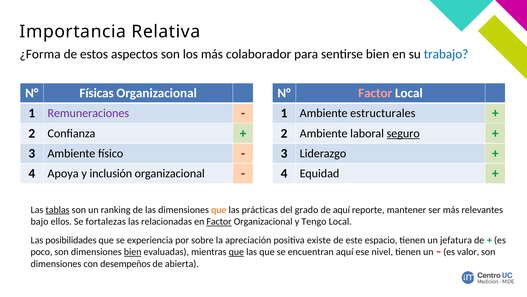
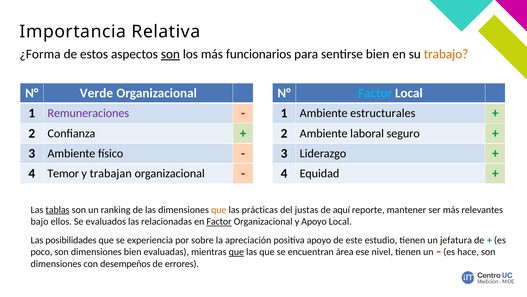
son underline: none -> present (170, 54)
colaborador: colaborador -> funcionarios (259, 54)
trabajo colour: blue -> orange (446, 54)
Físicas: Físicas -> Verde (96, 93)
Factor colour: pink -> light blue (375, 93)
seguro underline: present -> none (403, 133)
Apoya: Apoya -> Temor (63, 173)
inclusión: inclusión -> trabajan (111, 173)
grado: grado -> justas (307, 209)
fortalezas: fortalezas -> evaluados (106, 221)
y Tengo: Tengo -> Apoyo (314, 221)
positiva existe: existe -> apoyo (319, 240)
espacio: espacio -> estudio (381, 240)
bien underline: present -> none (133, 252)
encuentran aquí: aquí -> área (345, 252)
valor: valor -> hace (468, 252)
abierta: abierta -> errores (182, 263)
